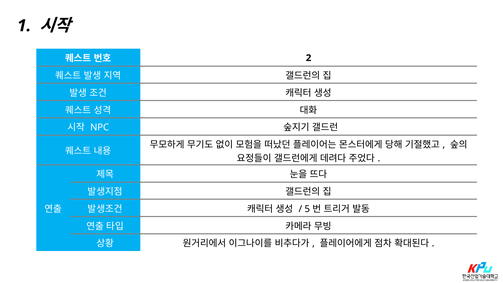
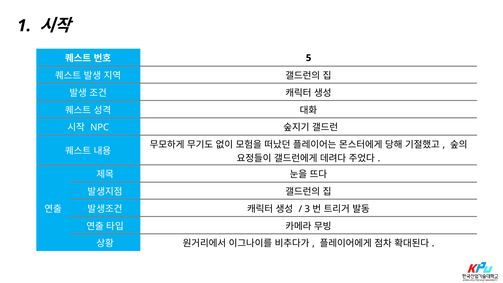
2: 2 -> 5 (309, 58)
5: 5 -> 3 (307, 209)
